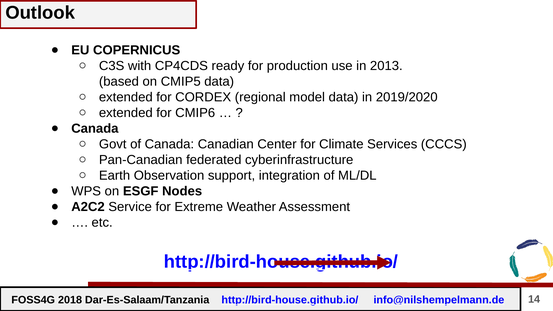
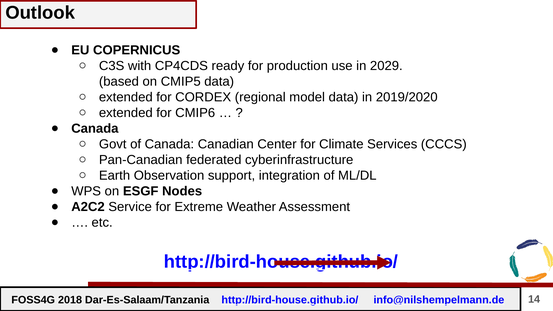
2013: 2013 -> 2029 (386, 66)
